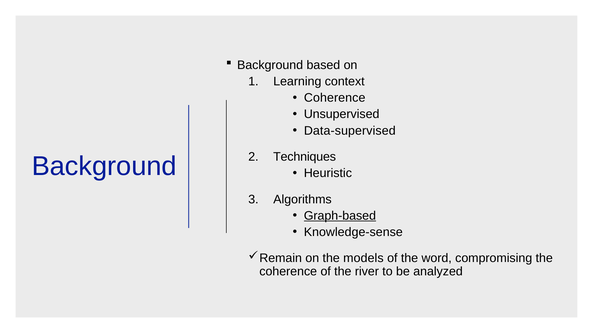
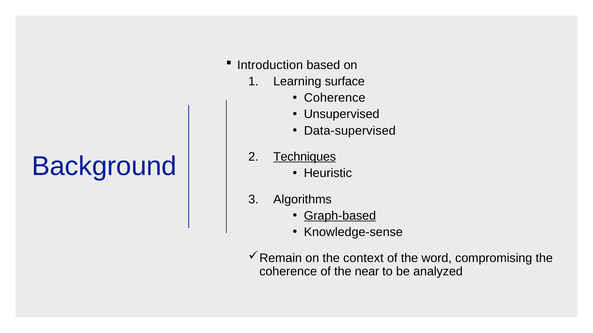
Background: Background -> Introduction (270, 65)
context: context -> surface (345, 82)
Techniques underline: none -> present (305, 157)
models: models -> context (363, 259)
river: river -> near (367, 272)
